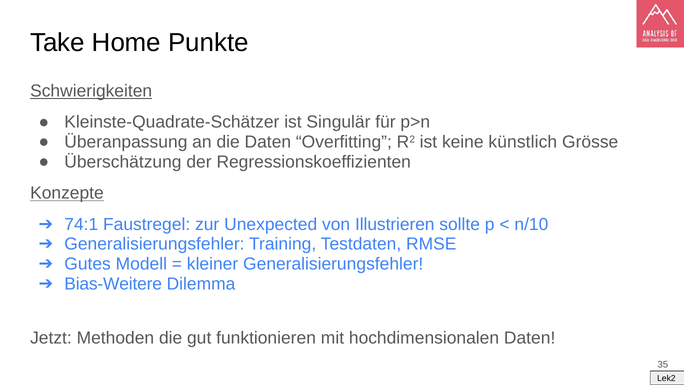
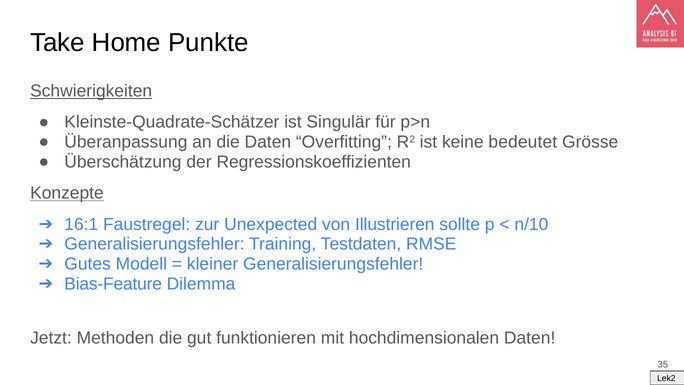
künstlich: künstlich -> bedeutet (523, 142)
74:1: 74:1 -> 16:1 (81, 224)
Bias-Weitere: Bias-Weitere -> Bias-Feature (113, 284)
